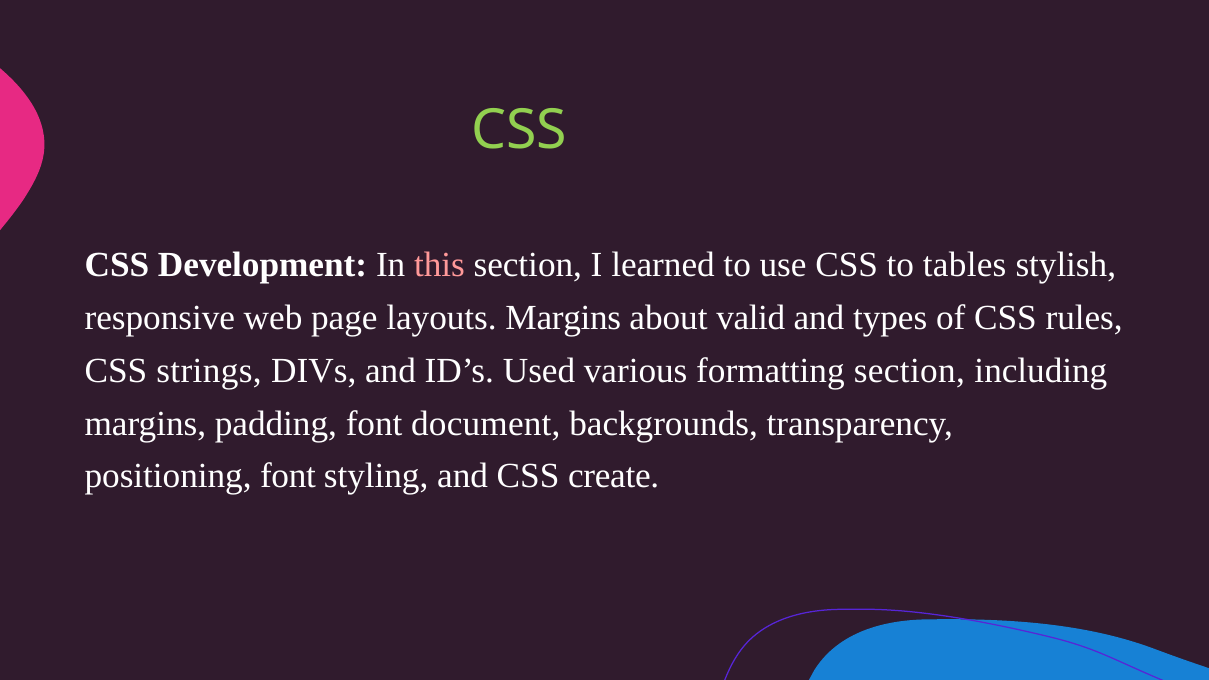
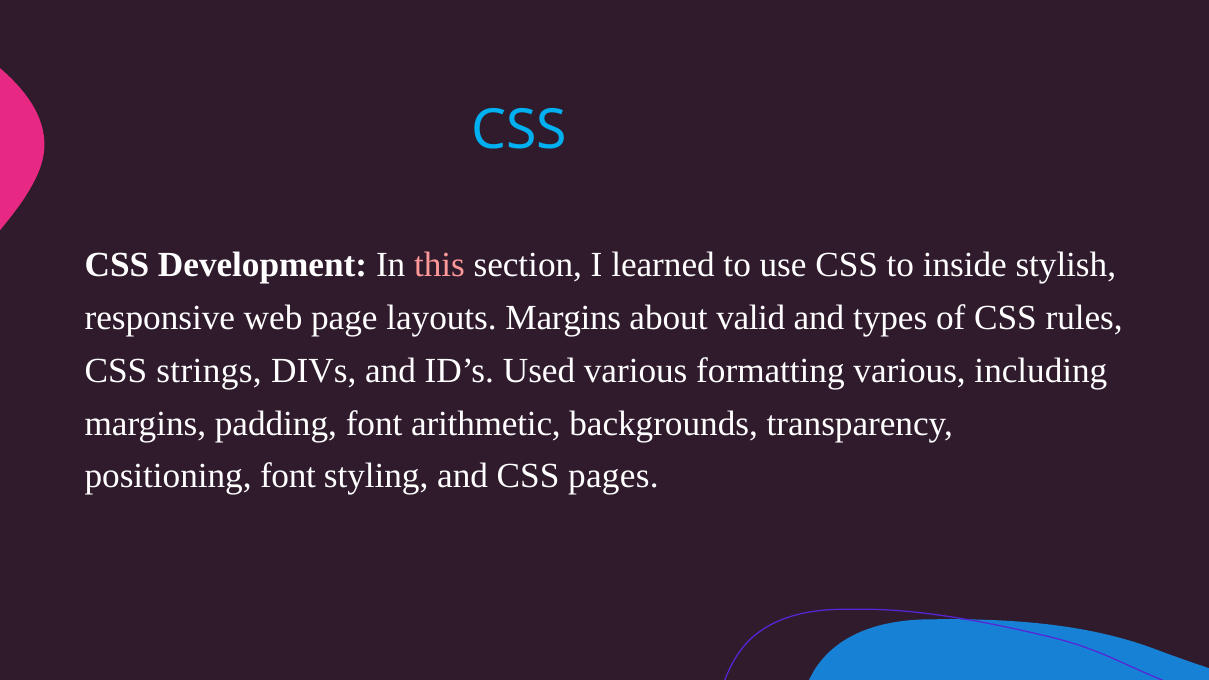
CSS colour: light green -> light blue (519, 130)
tables: tables -> inside (965, 265)
formatting section: section -> various (910, 371)
document: document -> arithmetic (486, 424)
create: create -> pages (613, 476)
